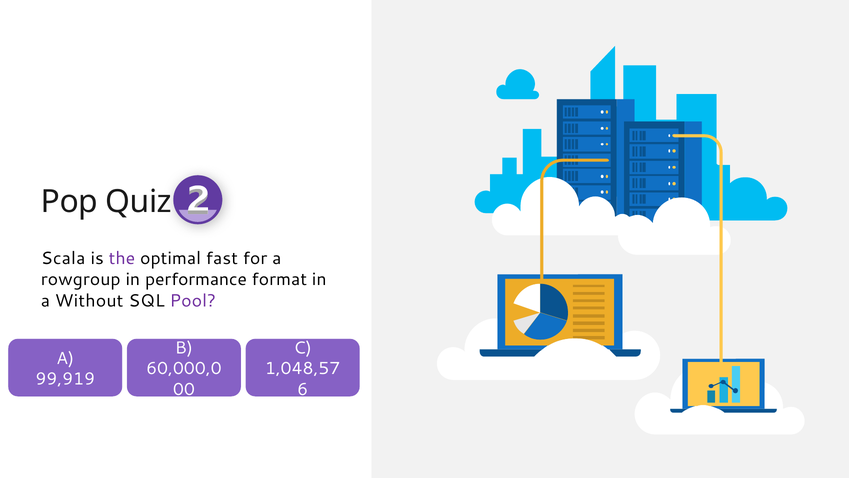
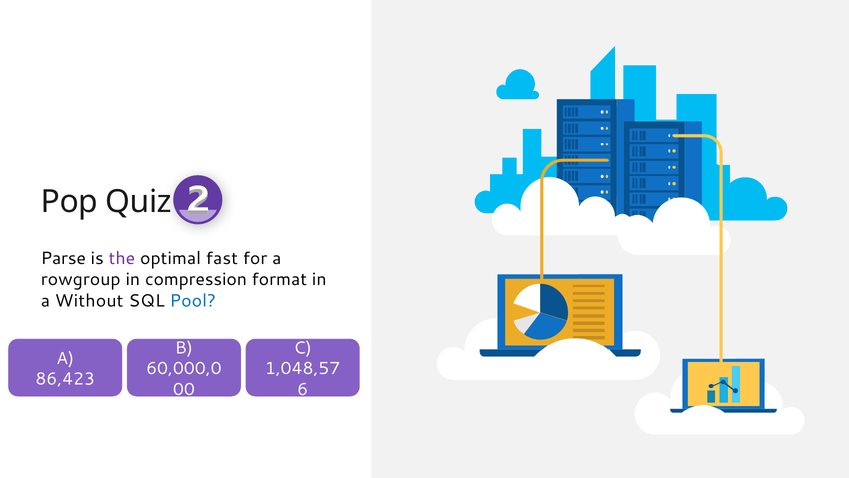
Scala: Scala -> Parse (63, 258)
performance: performance -> compression (196, 279)
Pool colour: purple -> blue (193, 301)
99,919: 99,919 -> 86,423 (65, 379)
